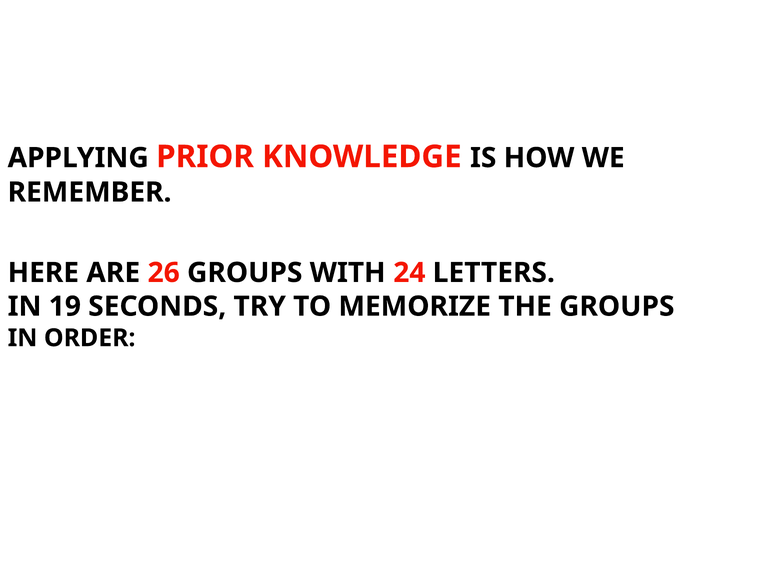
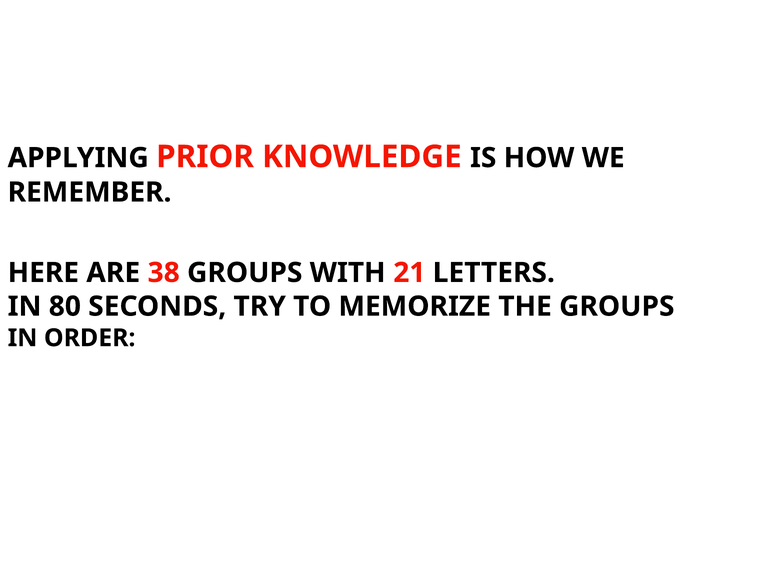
26: 26 -> 38 (164, 273)
24: 24 -> 21 (409, 273)
19: 19 -> 80 (65, 307)
